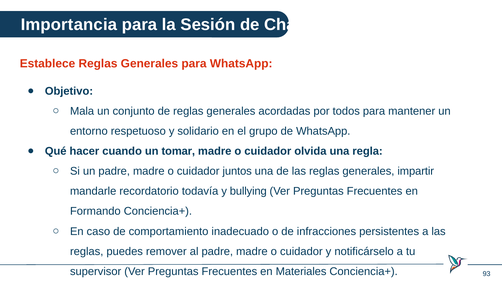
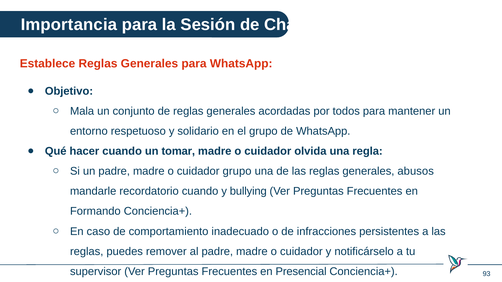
cuidador juntos: juntos -> grupo (237, 171)
impartir: impartir -> abusos (416, 171)
recordatorio todavía: todavía -> cuando (200, 192)
Materiales: Materiales -> Presencial (301, 272)
